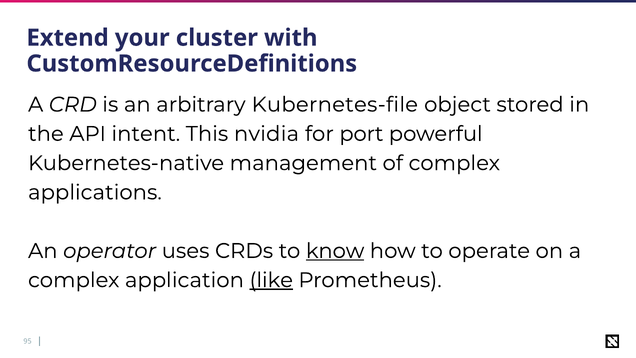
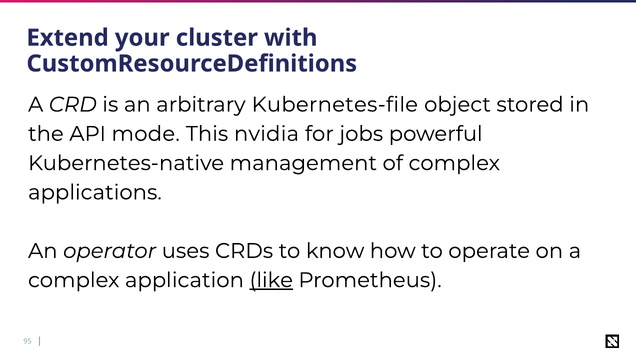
intent: intent -> mode (146, 134)
port: port -> jobs (361, 134)
know underline: present -> none (335, 251)
